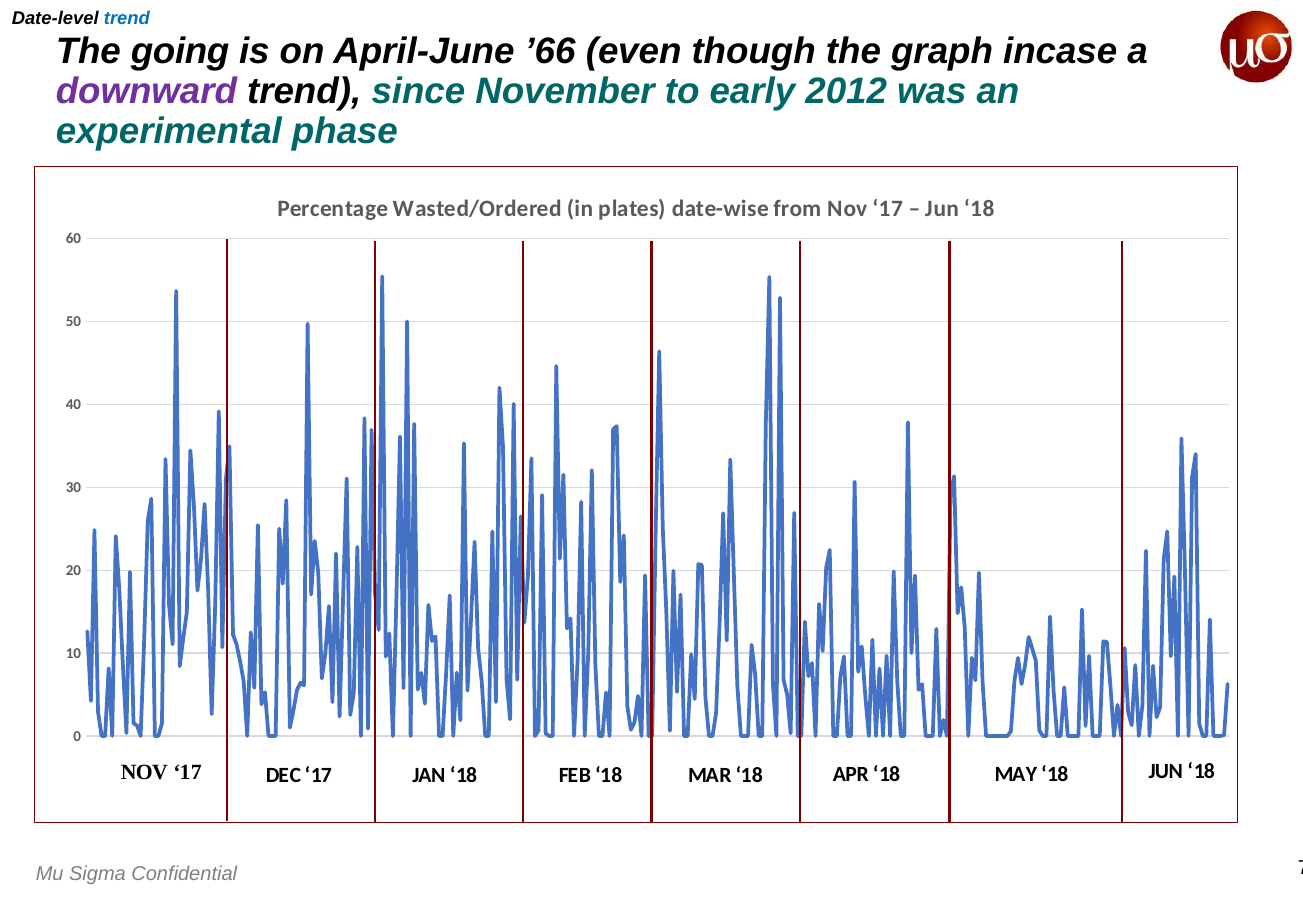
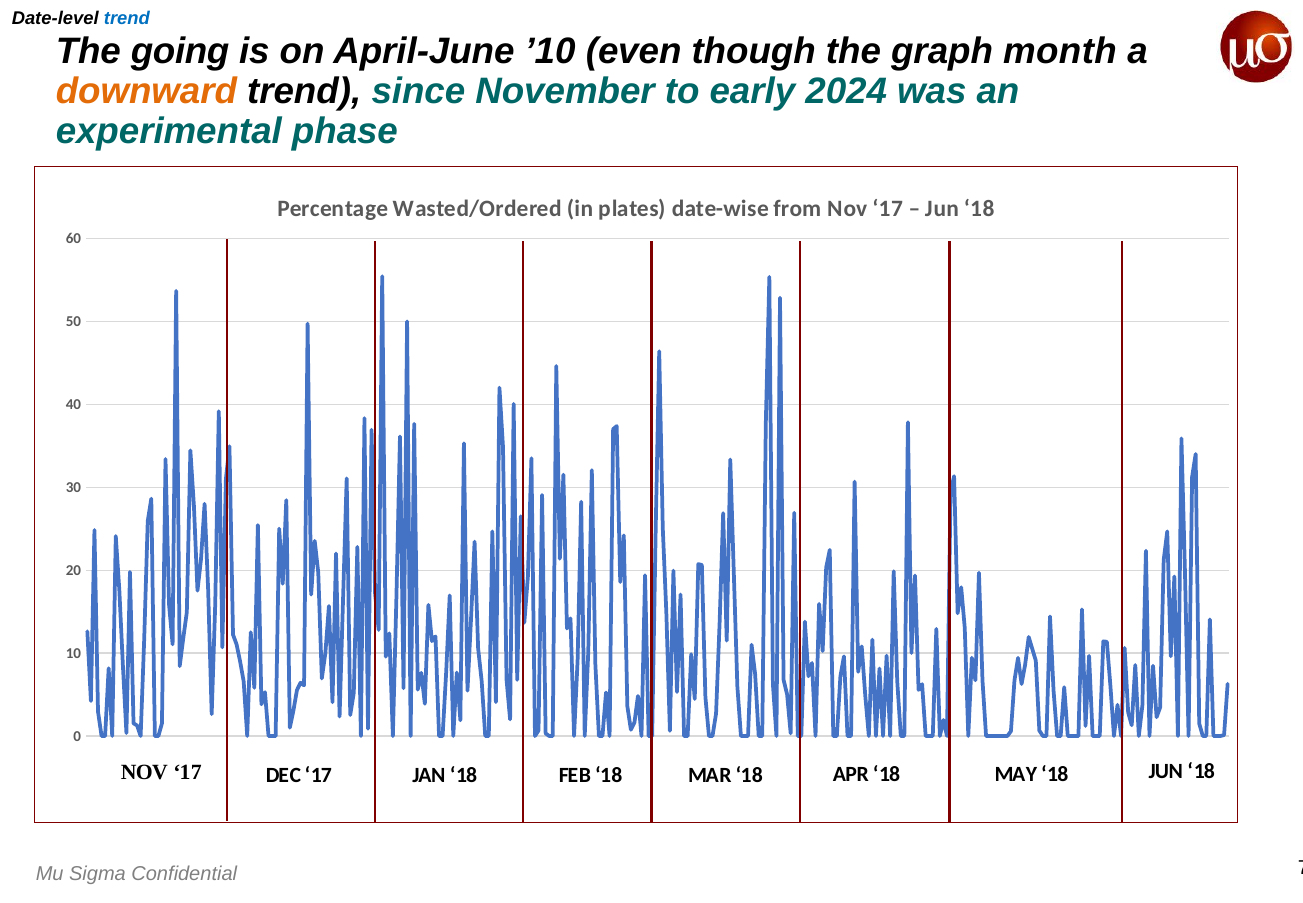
’66: ’66 -> ’10 (550, 52)
incase: incase -> month (1060, 52)
downward colour: purple -> orange (146, 91)
2012: 2012 -> 2024 (846, 91)
